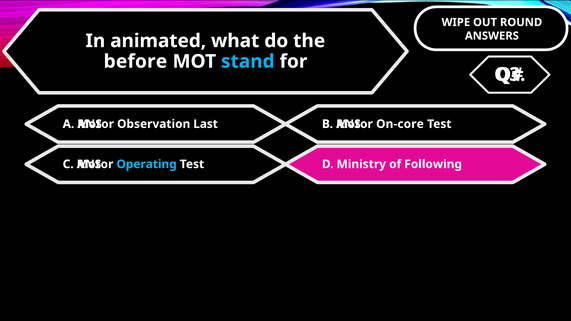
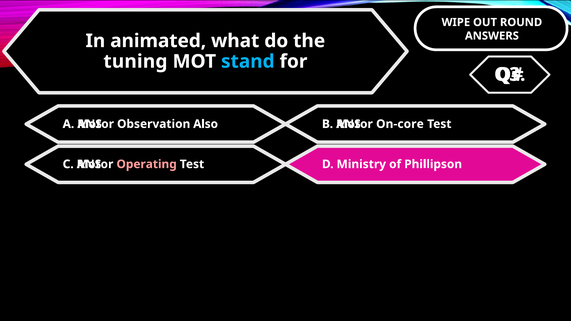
before: before -> tuning (135, 61)
Last: Last -> Also (206, 124)
Operating colour: light blue -> pink (147, 164)
Following: Following -> Phillipson (433, 164)
